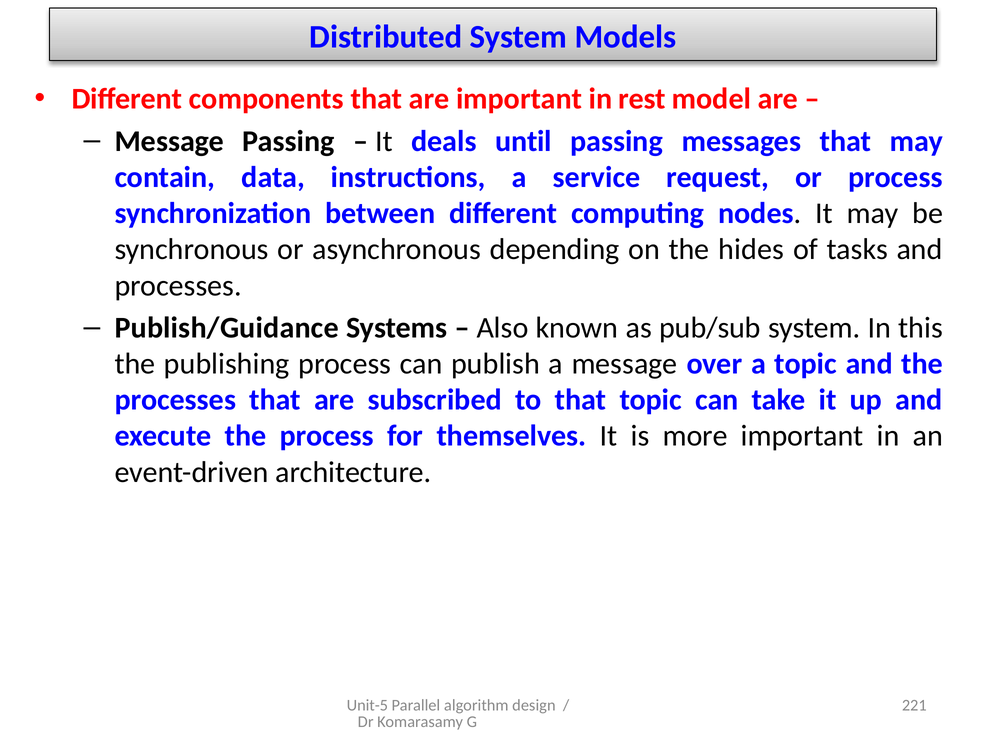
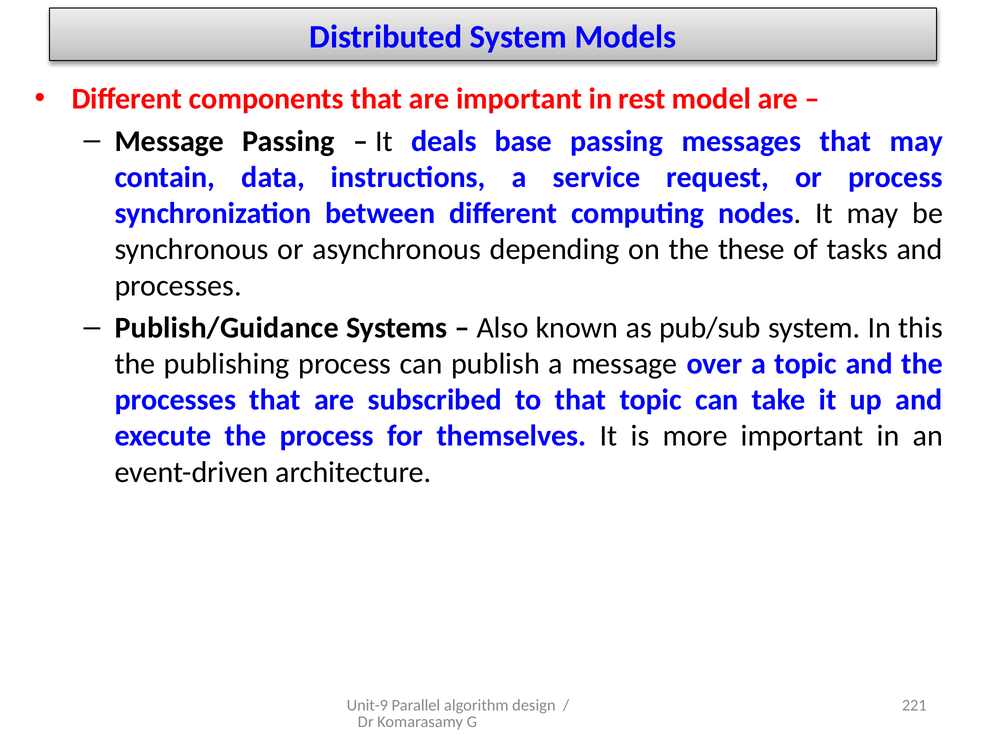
until: until -> base (524, 141)
hides: hides -> these (751, 250)
Unit-5: Unit-5 -> Unit-9 (367, 706)
